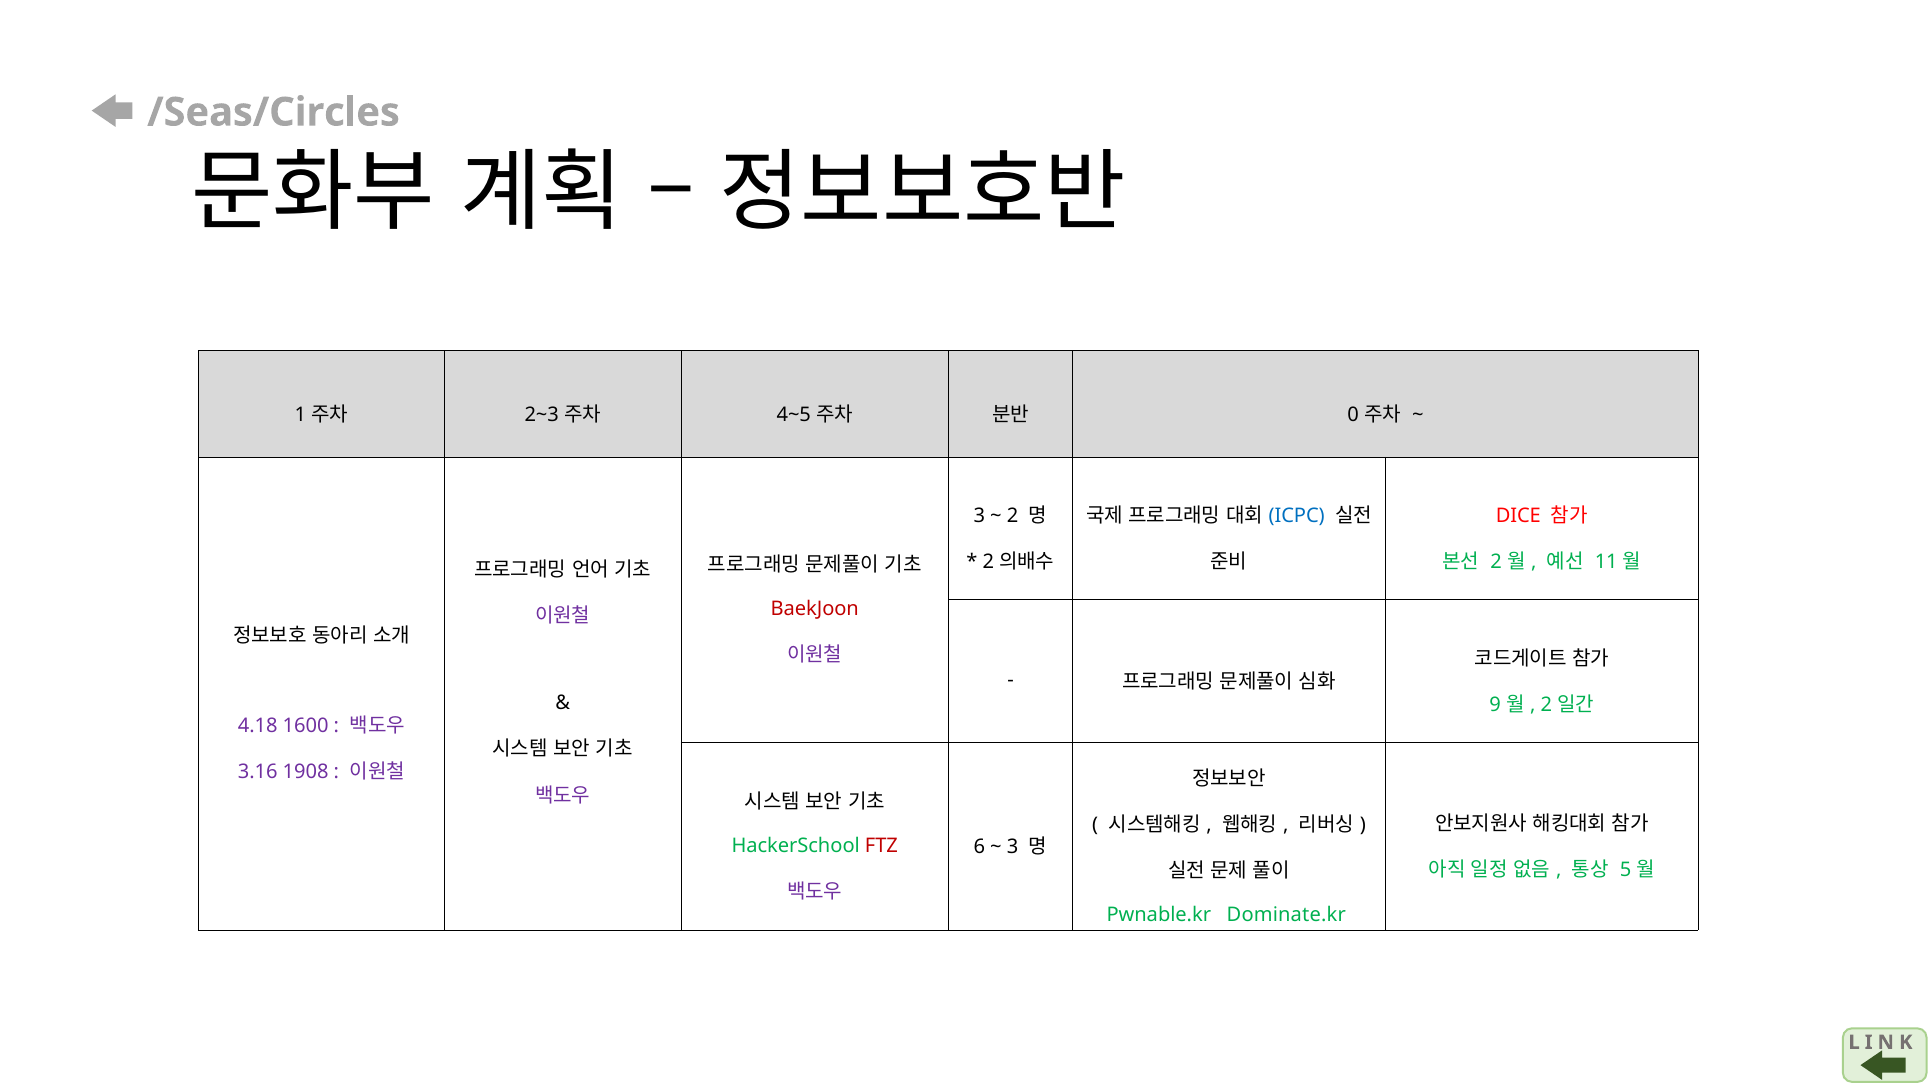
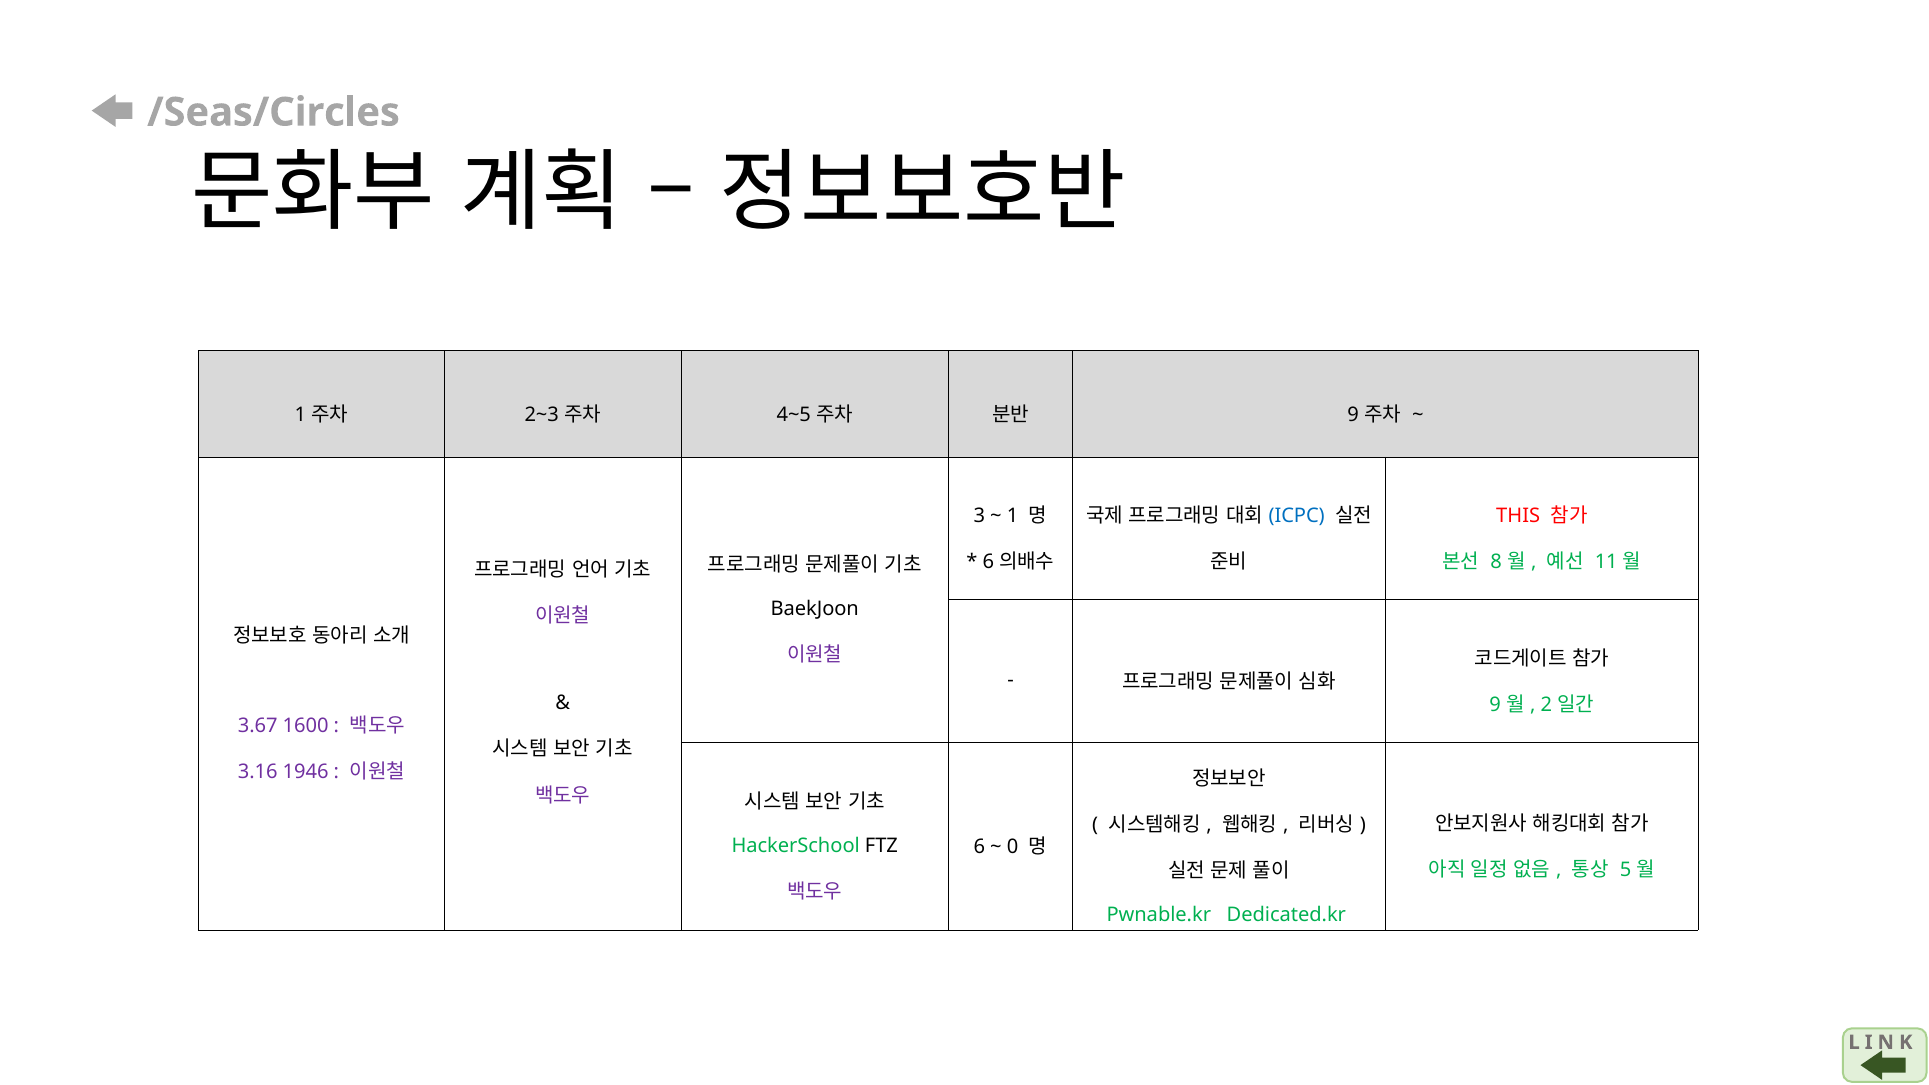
0: 0 -> 9 (1353, 414)
2: 2 -> 1 (1013, 516)
DICE: DICE -> THIS (1518, 516)
2: 2 -> 8 (1496, 562)
2: 2 -> 6 (988, 562)
BaekJoon colour: red -> black (815, 609)
4.18: 4.18 -> 3.67 (258, 726)
1908: 1908 -> 1946 (306, 772)
FTZ colour: red -> black (881, 846)
3: 3 -> 0 (1013, 847)
Dominate.kr: Dominate.kr -> Dedicated.kr (1286, 915)
